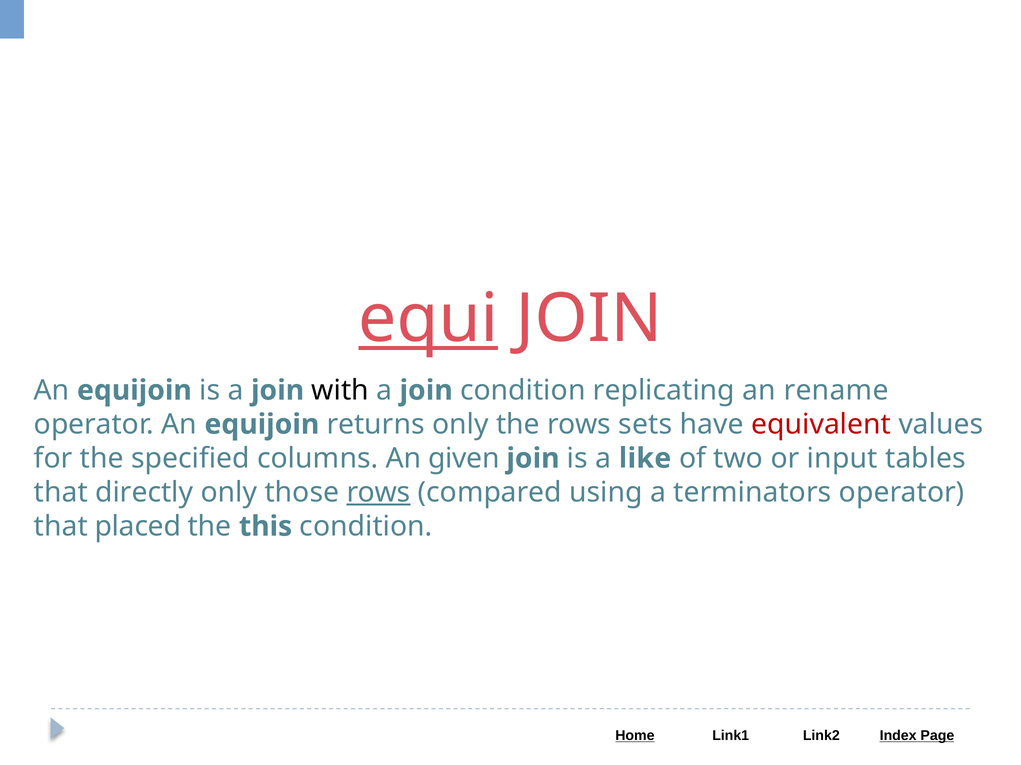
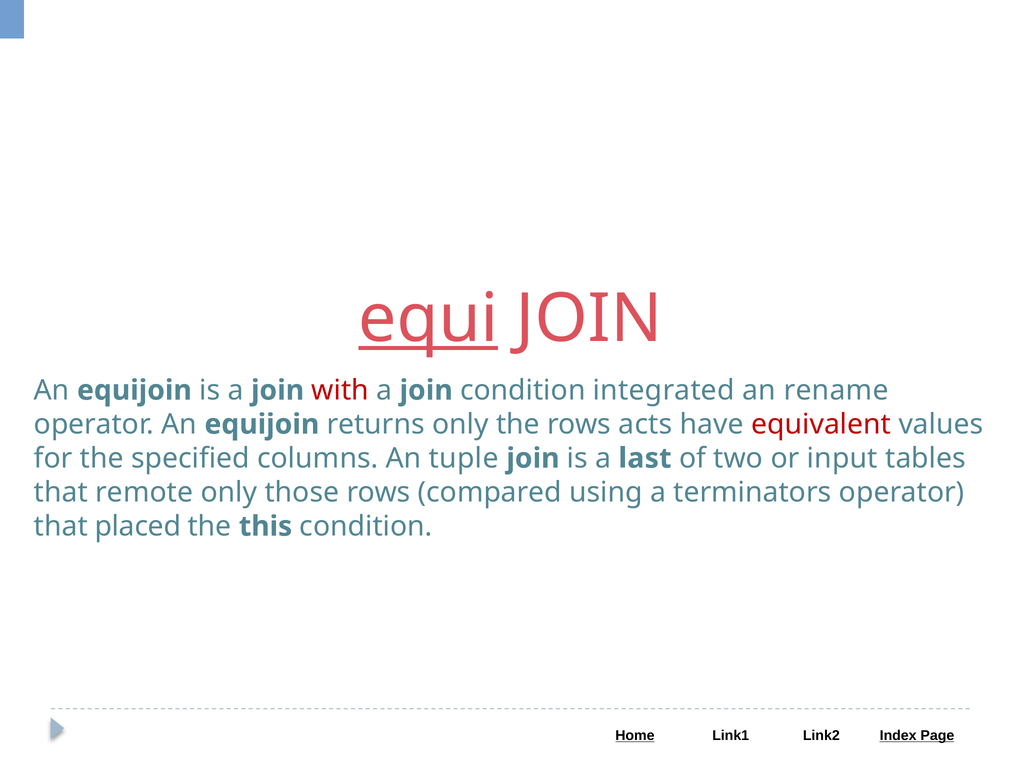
with colour: black -> red (340, 391)
replicating: replicating -> integrated (664, 391)
sets: sets -> acts (645, 425)
given: given -> tuple (464, 459)
like: like -> last (645, 459)
directly: directly -> remote (144, 493)
rows underline: present -> none (379, 493)
